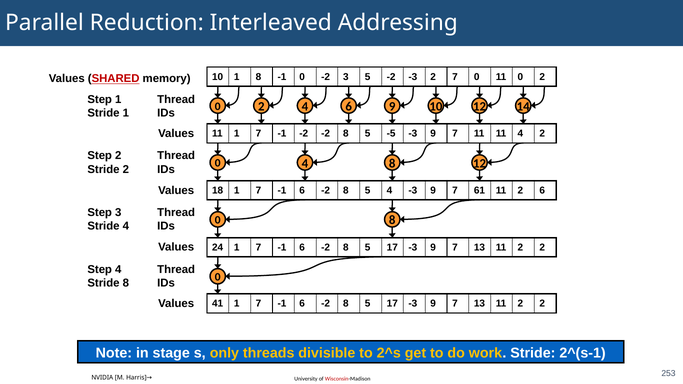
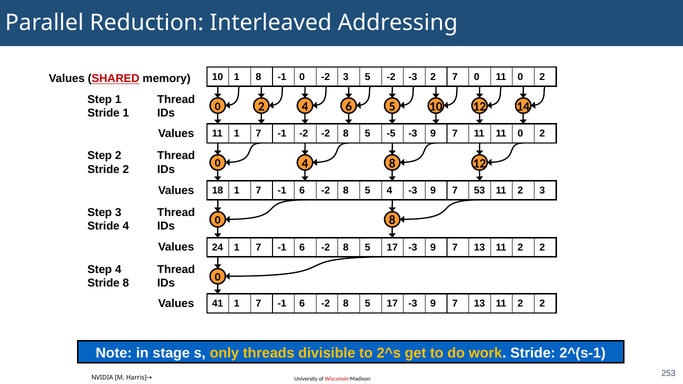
6 9: 9 -> 5 (392, 107)
11 11 4: 4 -> 0 (520, 134)
61: 61 -> 53 (479, 191)
2 6: 6 -> 3 (542, 191)
